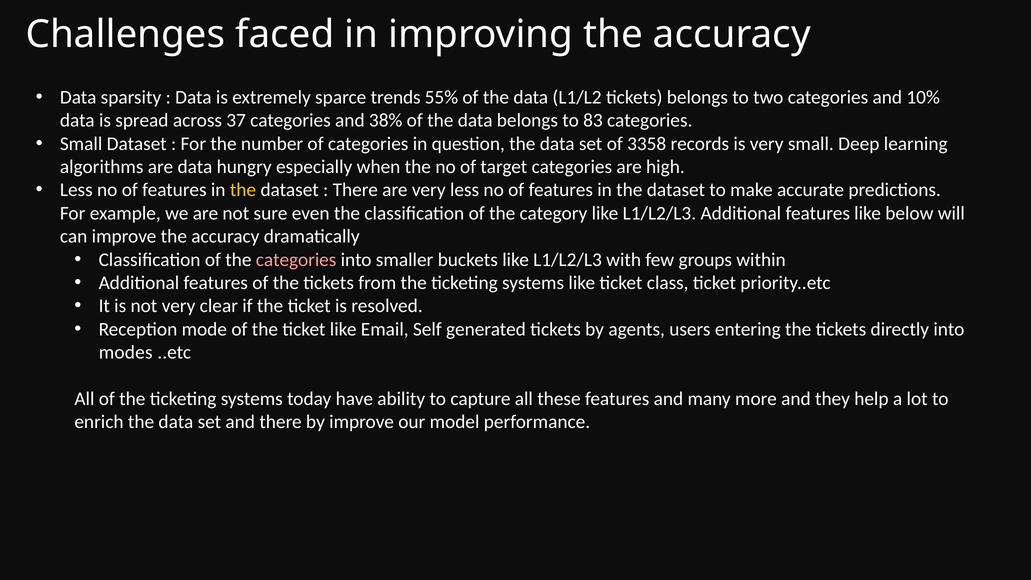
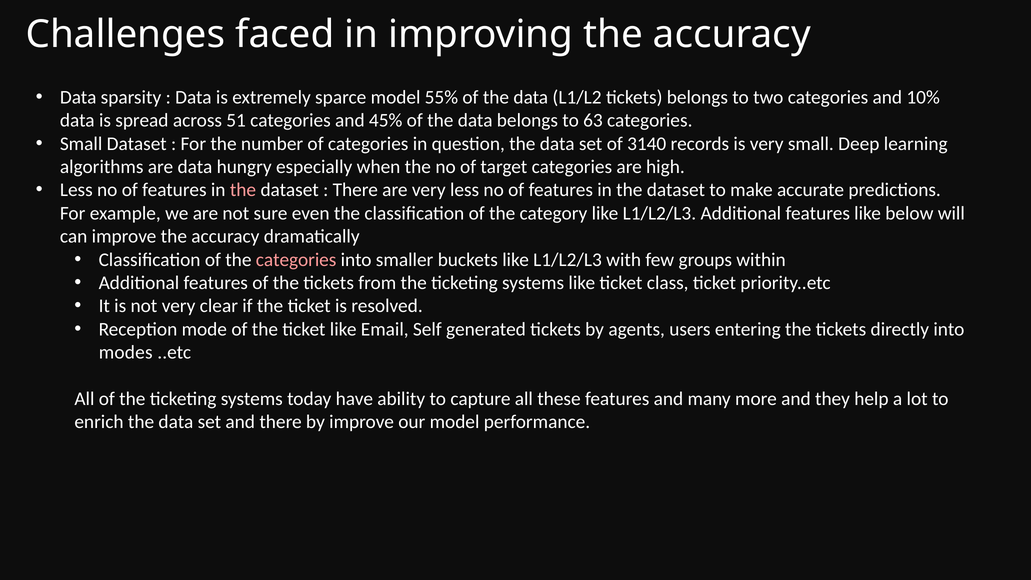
sparce trends: trends -> model (396, 97)
37: 37 -> 51 (236, 120)
38%: 38% -> 45% (386, 120)
83: 83 -> 63 (593, 120)
3358: 3358 -> 3140 (647, 144)
the colour: yellow -> pink (243, 190)
